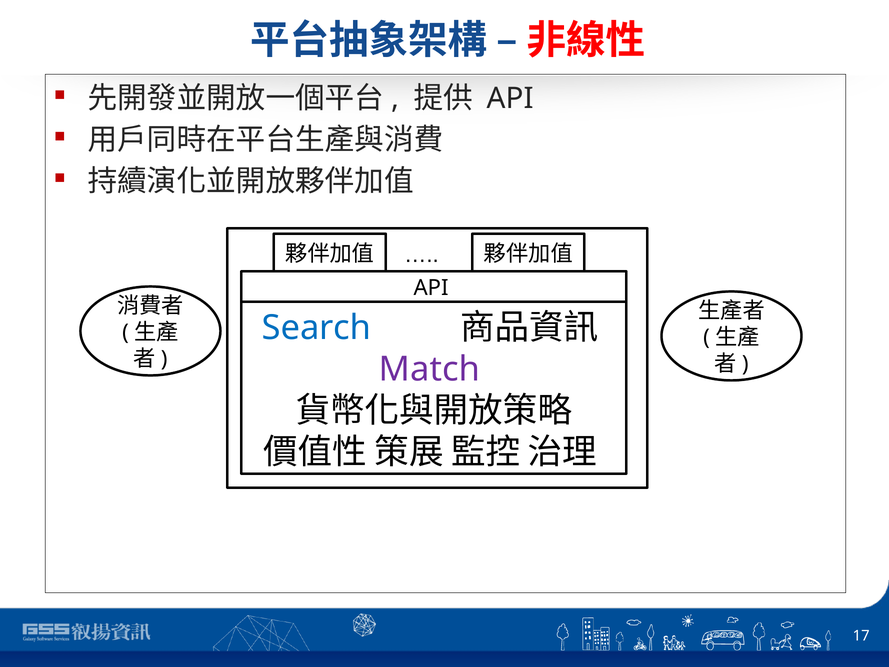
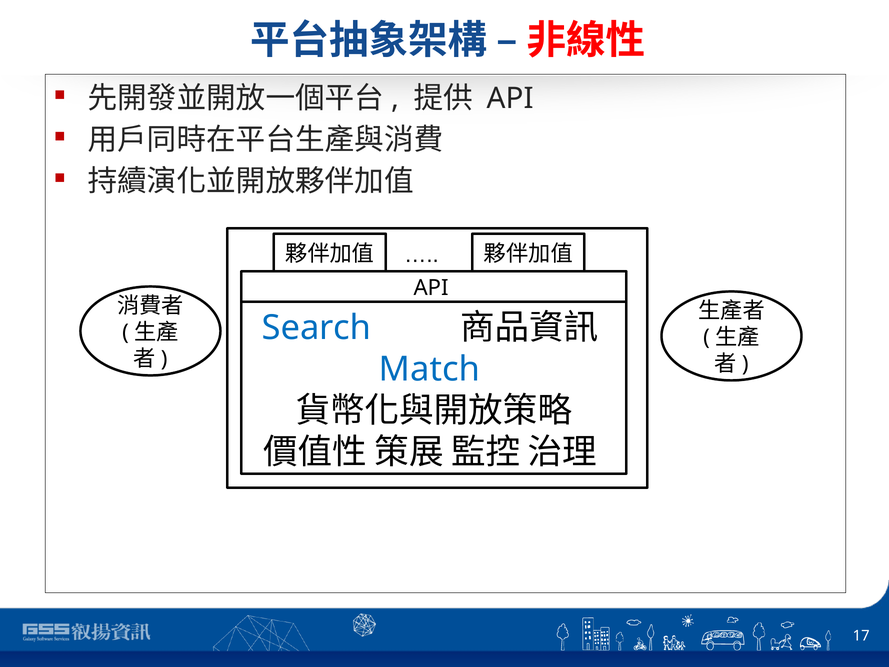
Match colour: purple -> blue (429, 369)
